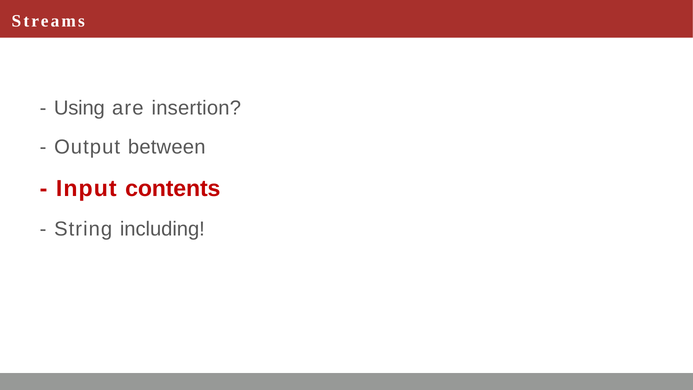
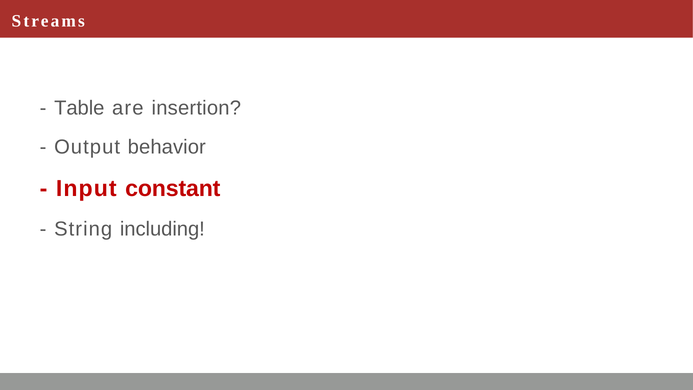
Using: Using -> Table (79, 108)
between: between -> behavior (167, 147)
contents: contents -> constant (173, 189)
